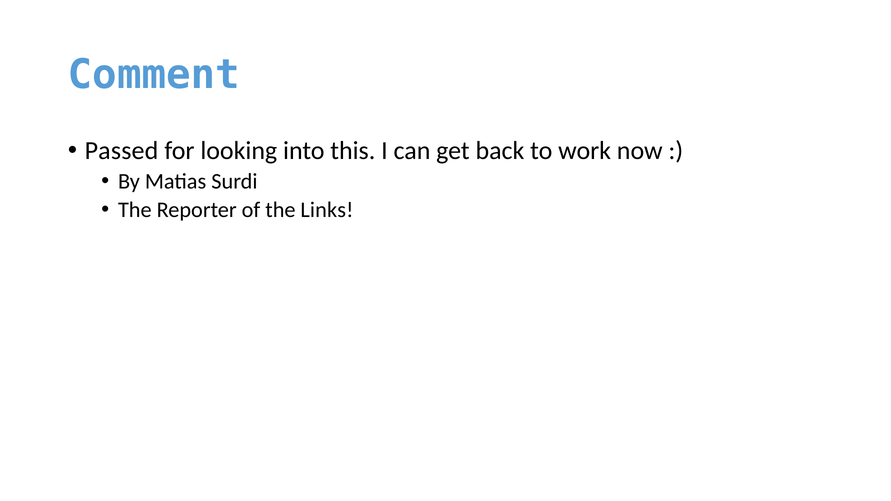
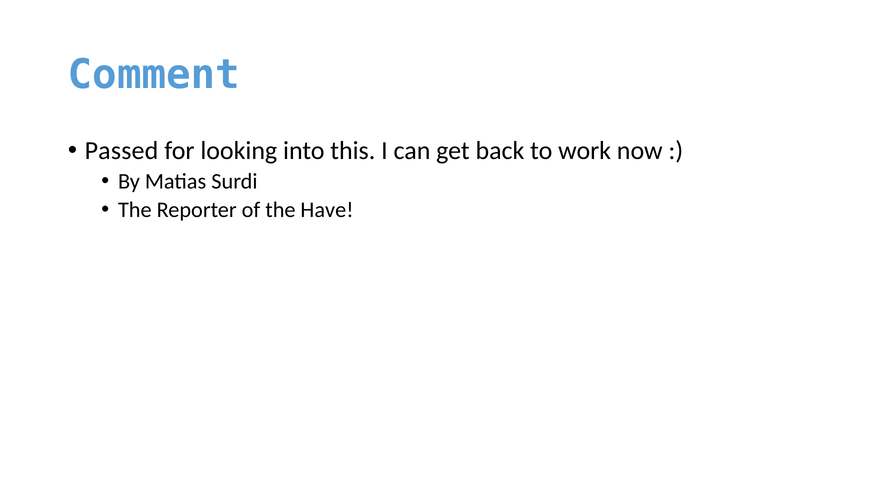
Links: Links -> Have (327, 210)
